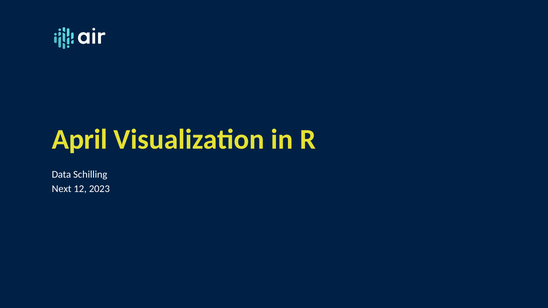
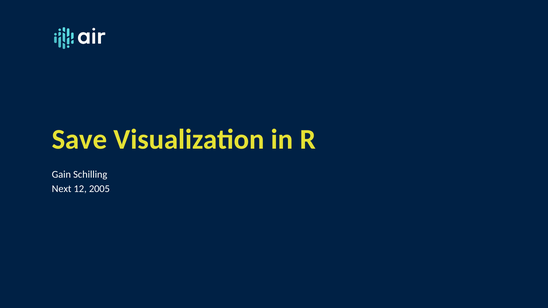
April: April -> Save (79, 139)
Data: Data -> Gain (61, 175)
2023: 2023 -> 2005 (99, 189)
